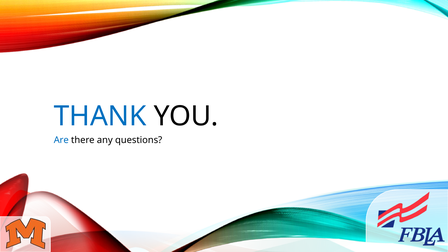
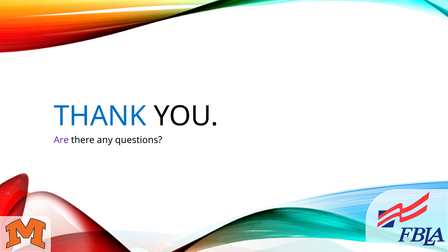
Are colour: blue -> purple (61, 140)
